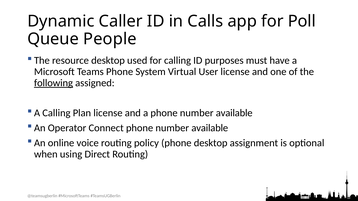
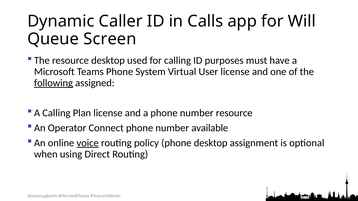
Poll: Poll -> Will (302, 21)
People: People -> Screen (110, 39)
a phone number available: available -> resource (234, 113)
voice underline: none -> present (88, 143)
